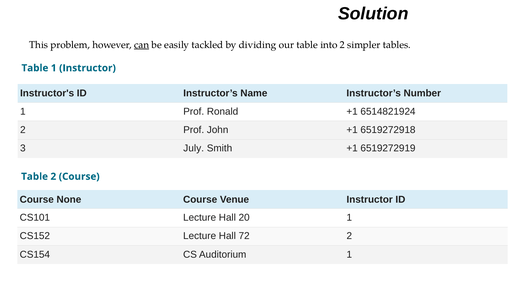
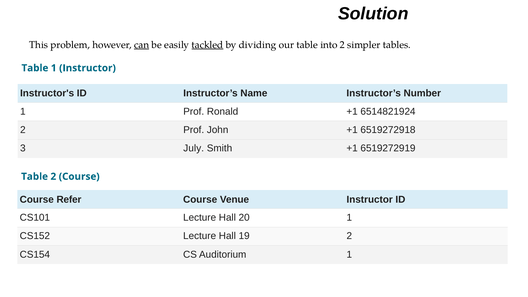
tackled underline: none -> present (207, 45)
None: None -> Refer (69, 199)
72: 72 -> 19 (244, 236)
